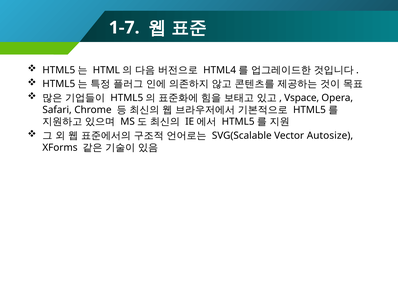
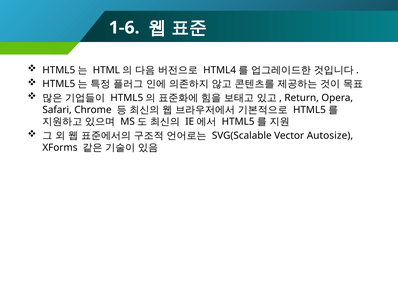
1-7: 1-7 -> 1-6 (124, 28)
Vspace: Vspace -> Return (302, 98)
